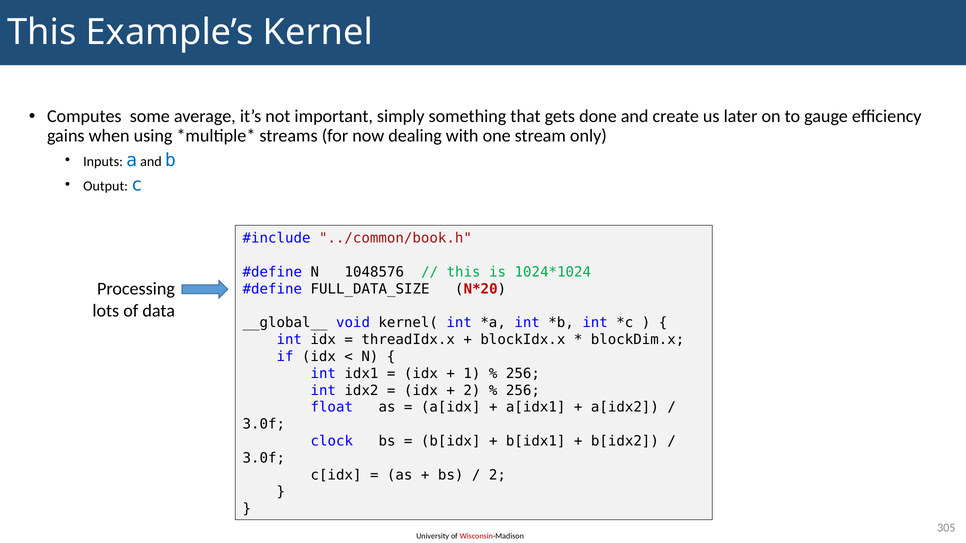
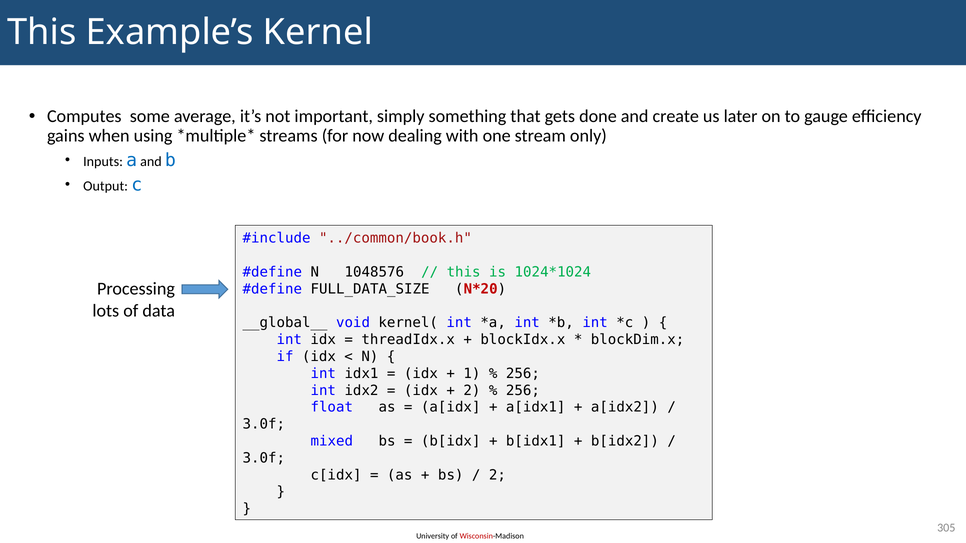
clock: clock -> mixed (332, 441)
